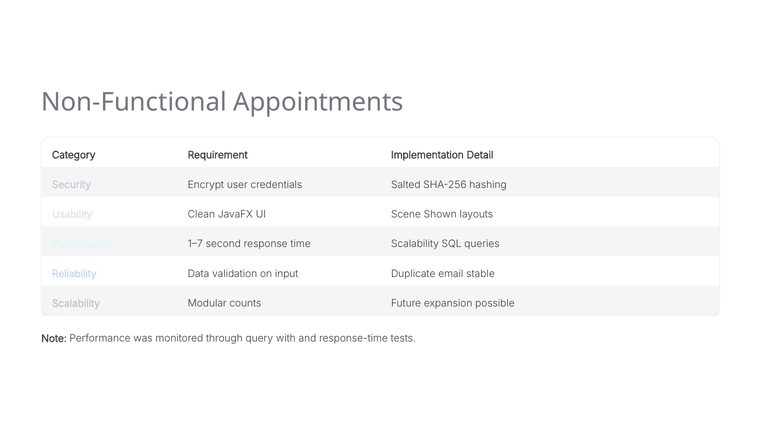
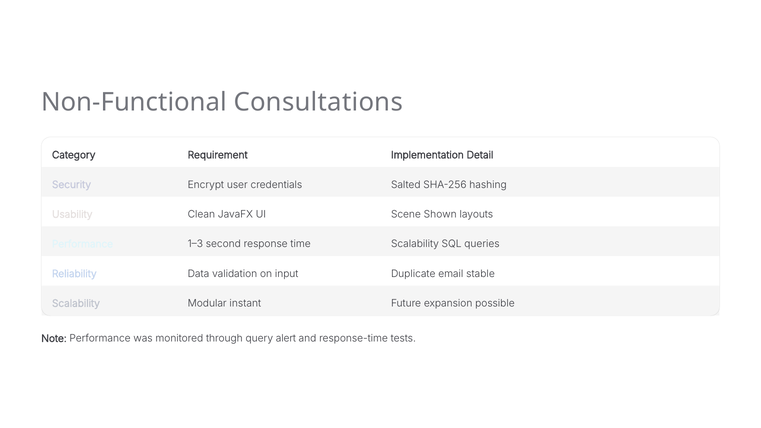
Appointments: Appointments -> Consultations (318, 102)
1–7: 1–7 -> 1–3 (195, 244)
counts: counts -> instant (245, 303)
with: with -> alert (286, 339)
